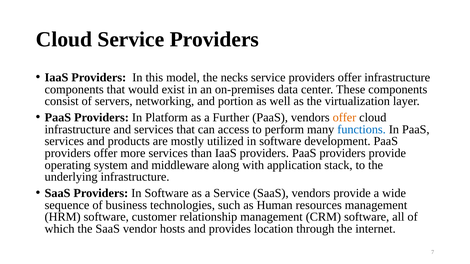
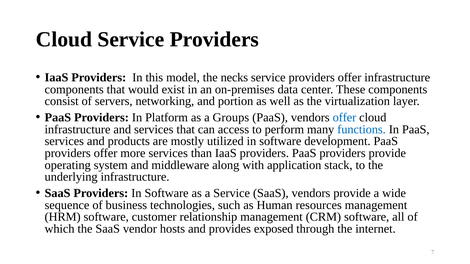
Further: Further -> Groups (231, 118)
offer colour: orange -> blue (344, 118)
location: location -> exposed (274, 229)
